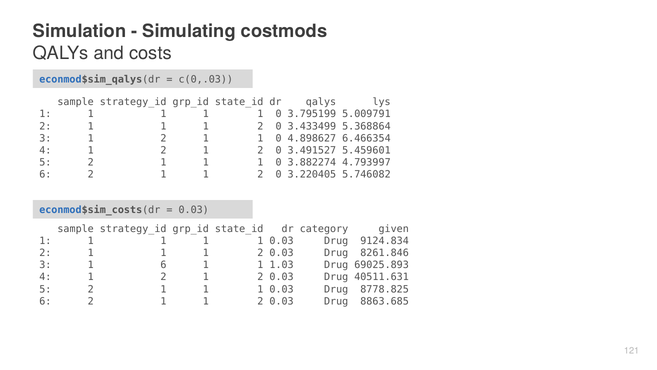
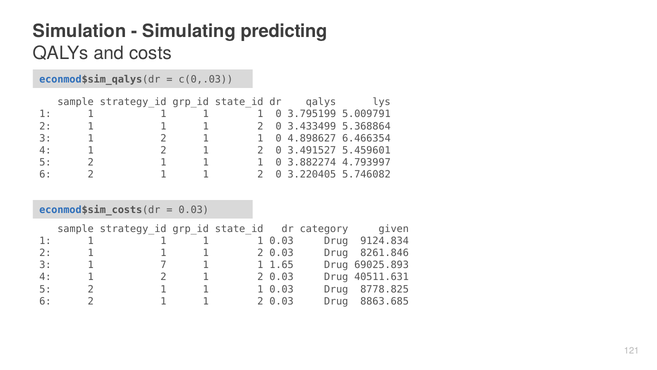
costmods: costmods -> predicting (284, 31)
1 6: 6 -> 7 (163, 265)
1.03: 1.03 -> 1.65 (282, 265)
